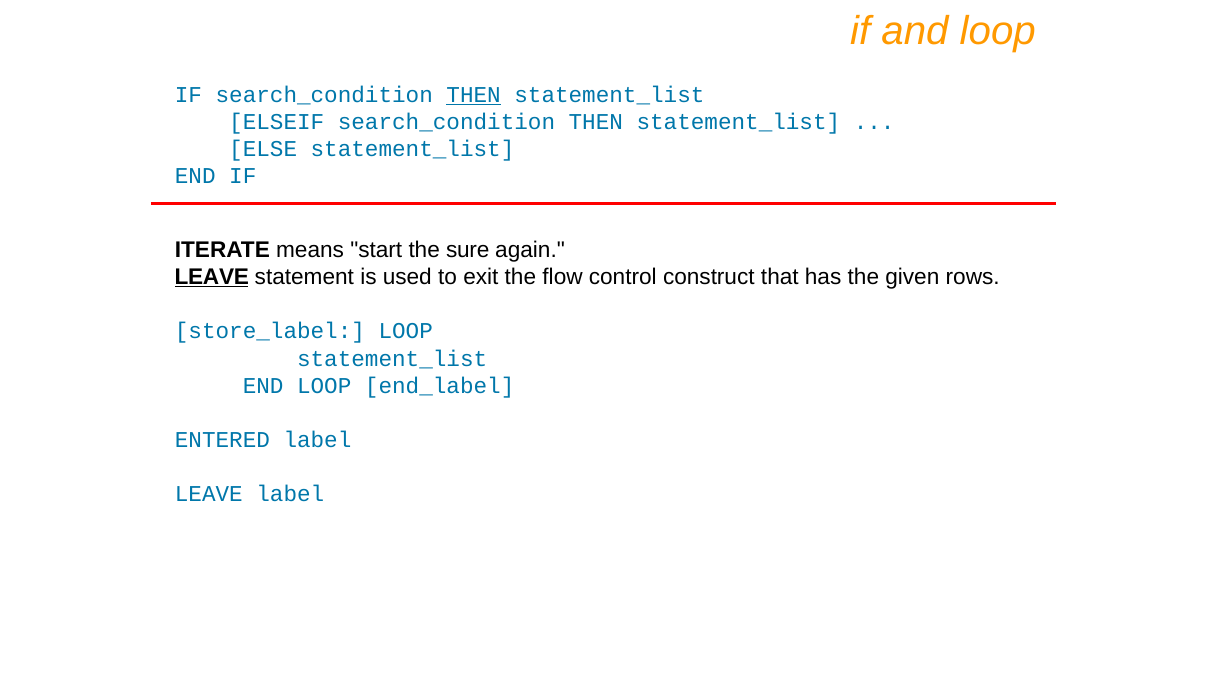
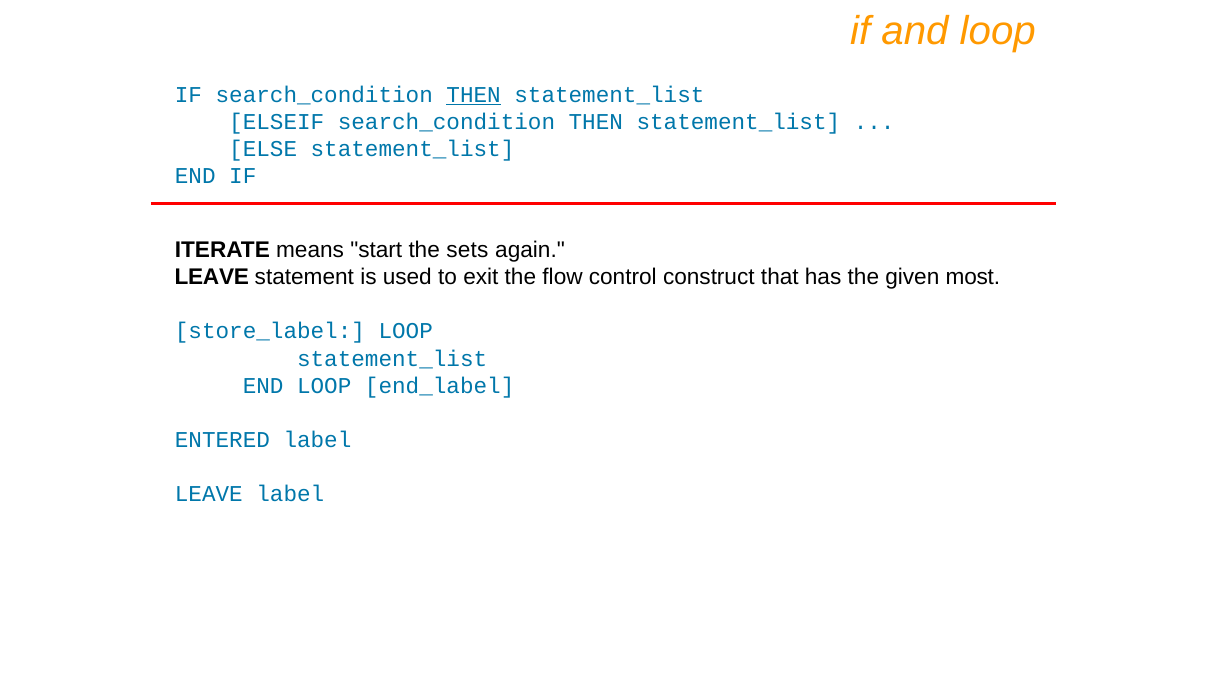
sure: sure -> sets (467, 250)
LEAVE underline: present -> none (212, 277)
rows: rows -> most (973, 277)
